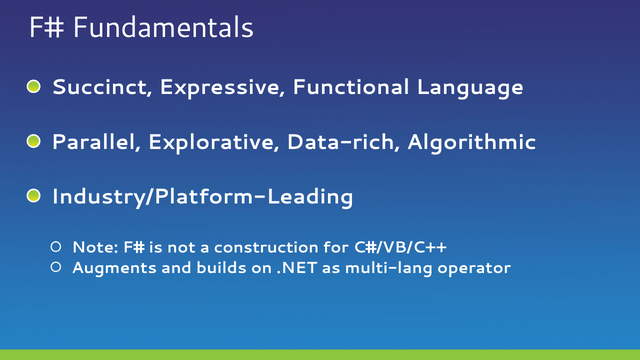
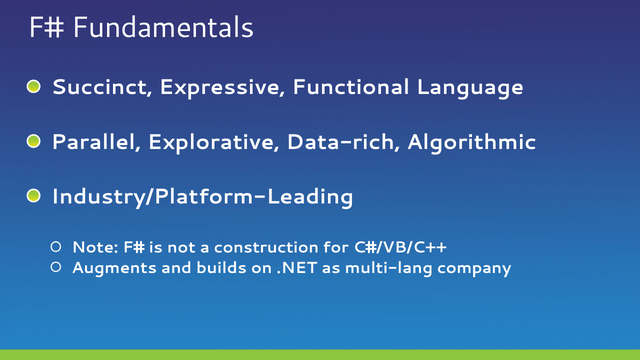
operator: operator -> company (474, 268)
